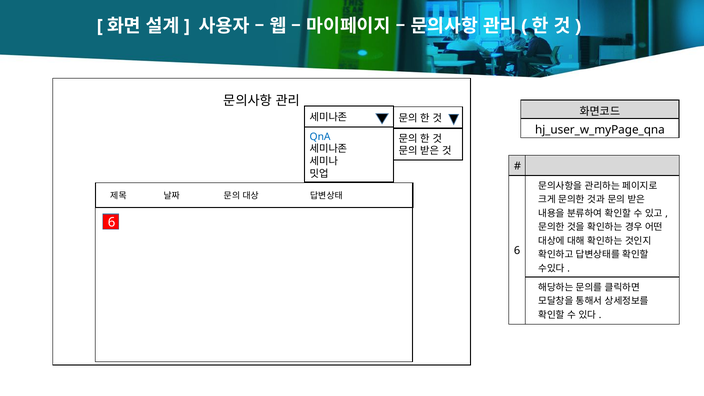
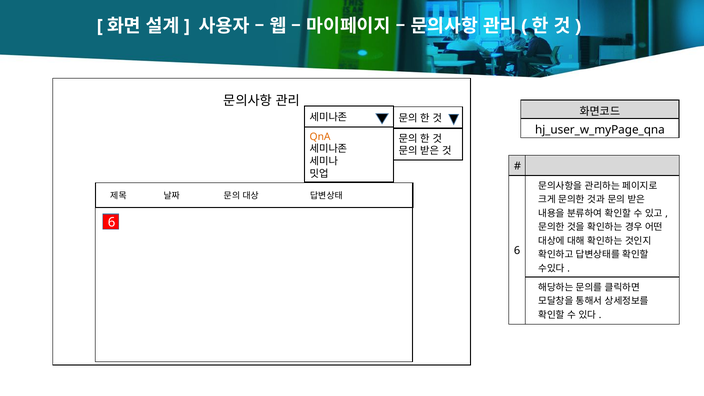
QnA colour: blue -> orange (320, 137)
